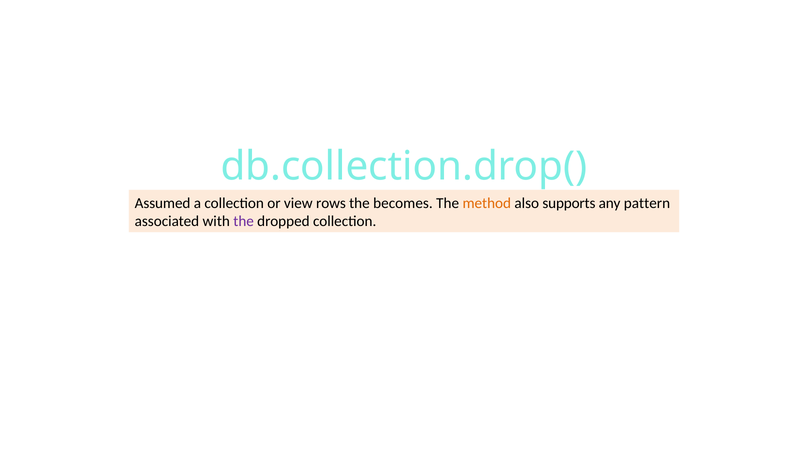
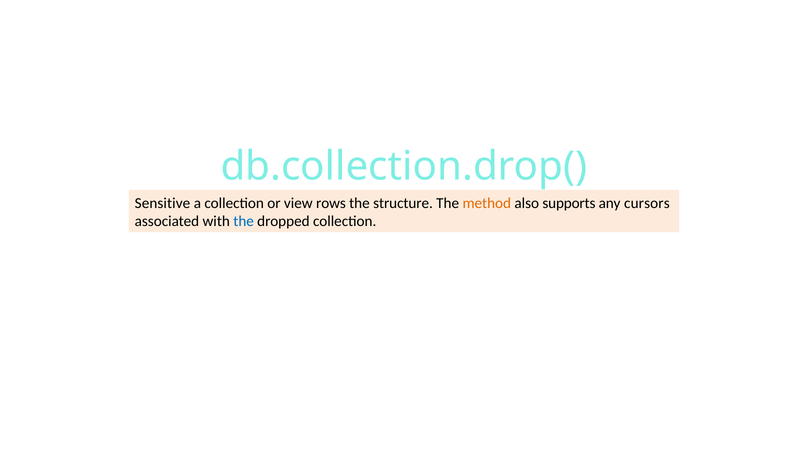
Assumed: Assumed -> Sensitive (162, 203)
becomes: becomes -> structure (403, 203)
pattern: pattern -> cursors (647, 203)
the colour: purple -> blue (244, 221)
